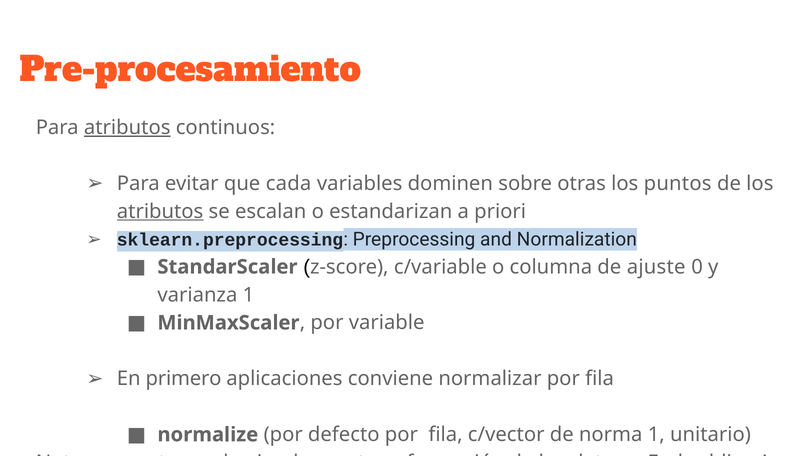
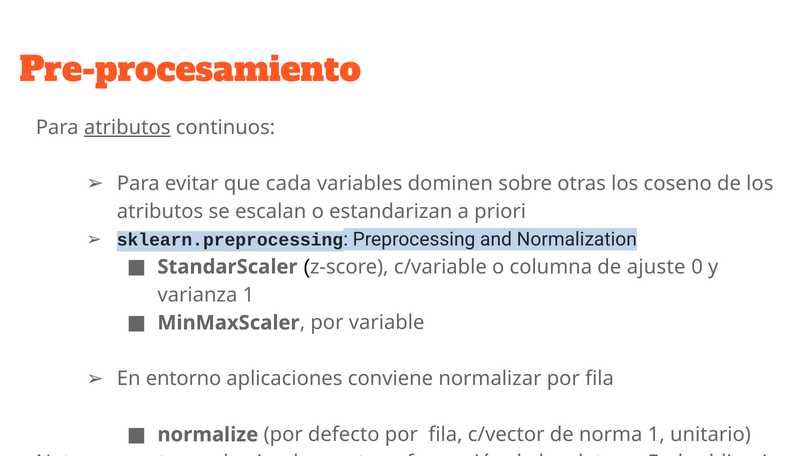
puntos: puntos -> coseno (678, 183)
atributos underline: present -> none (160, 211)
primero: primero -> entorno (184, 379)
